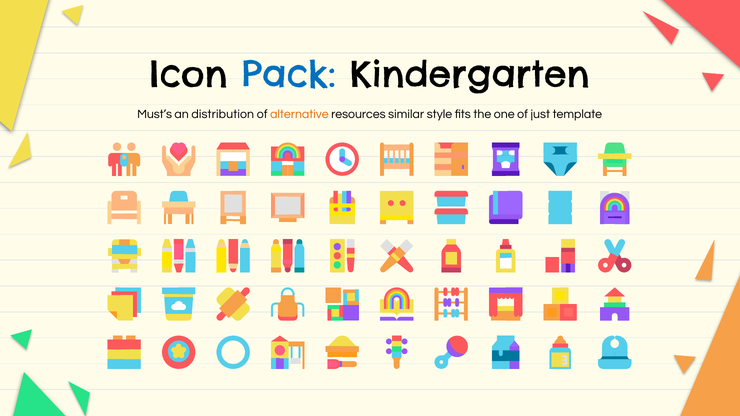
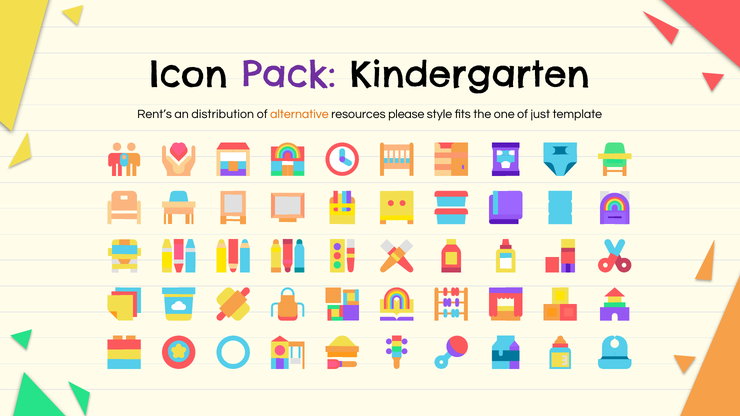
Pack colour: blue -> purple (289, 75)
Must’s: Must’s -> Rent’s (155, 114)
similar: similar -> please (406, 114)
